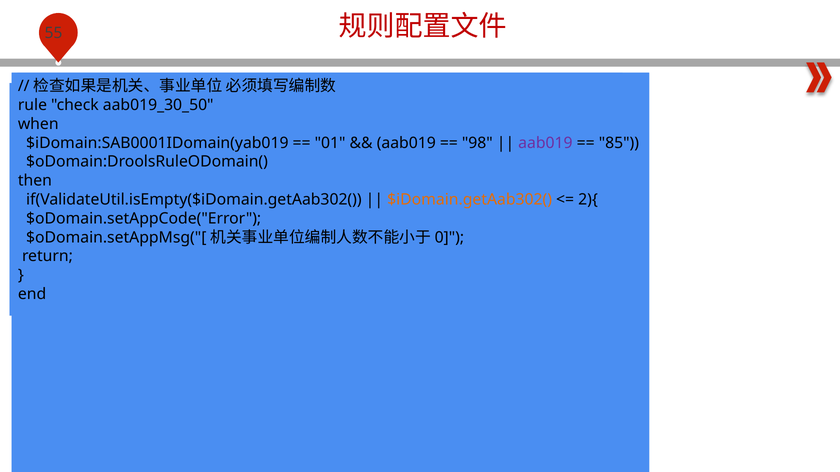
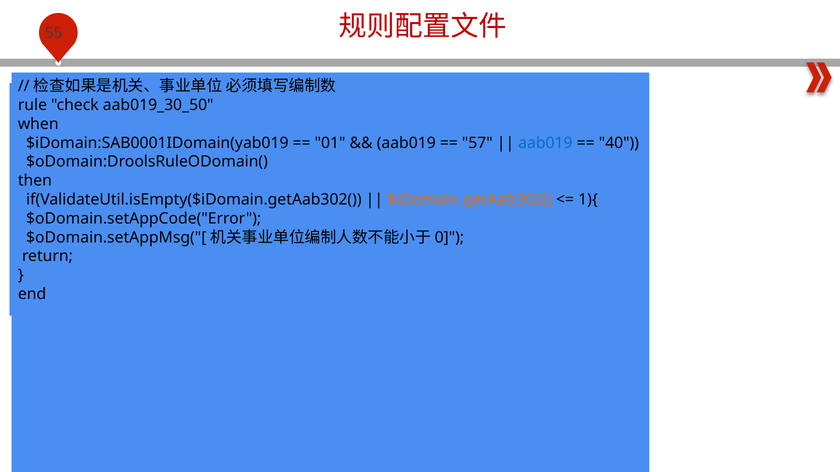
98: 98 -> 57 (477, 143)
aab019 colour: purple -> blue (545, 143)
85: 85 -> 40 (619, 143)
2){: 2){ -> 1){ (588, 200)
